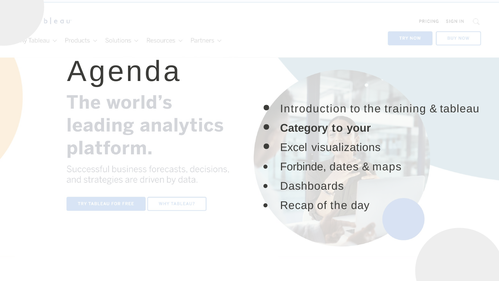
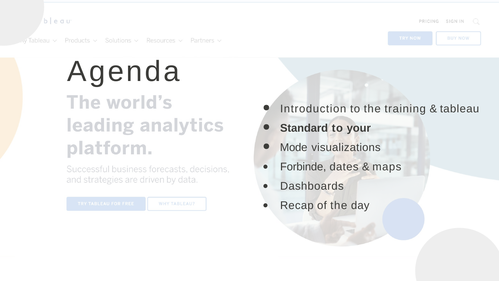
Category: Category -> Standard (304, 128)
Excel: Excel -> Mode (294, 147)
